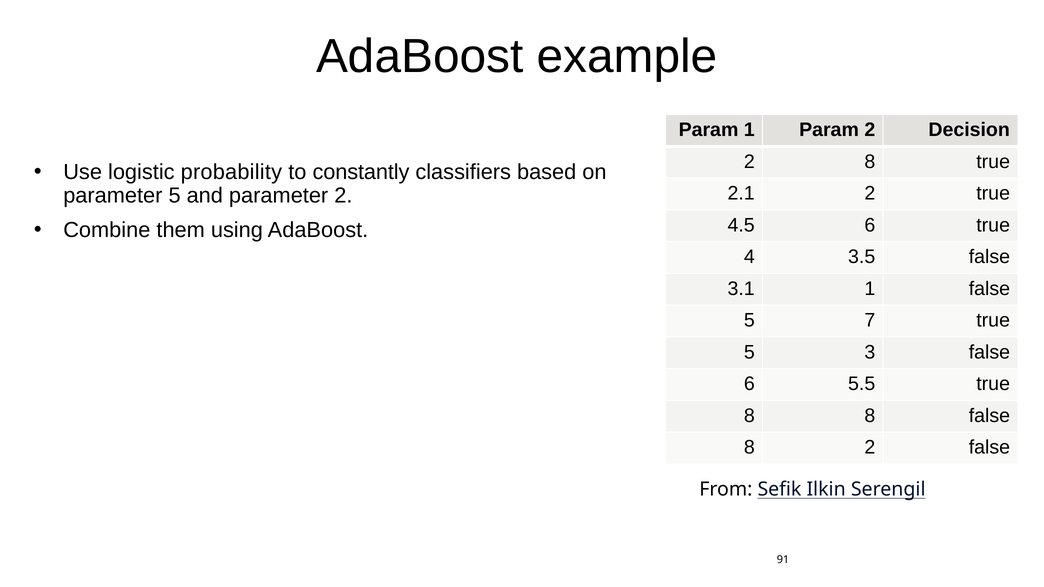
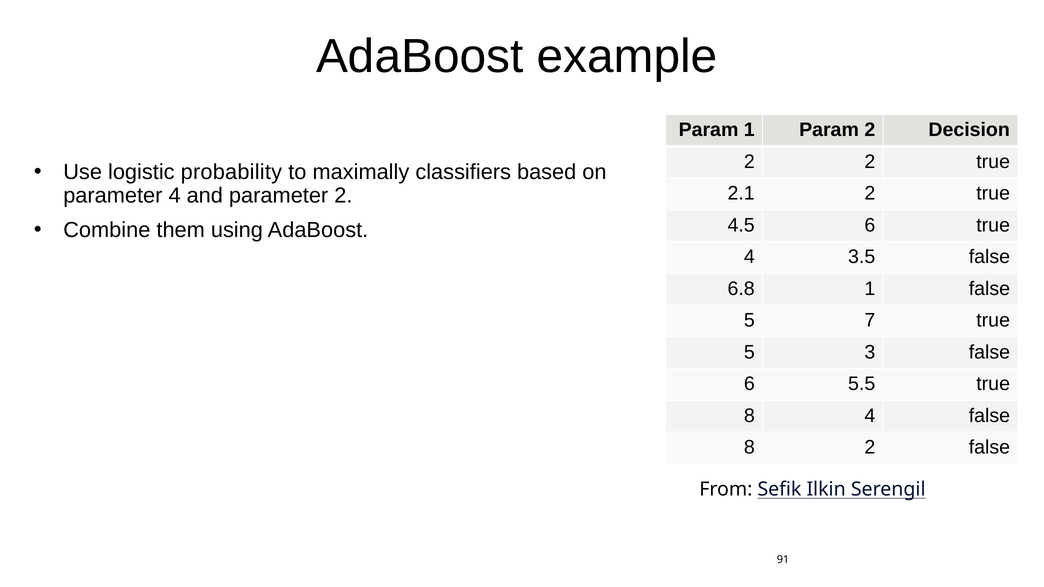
2 8: 8 -> 2 (870, 162)
constantly: constantly -> maximally (361, 172)
parameter 5: 5 -> 4 (175, 196)
3.1: 3.1 -> 6.8 (741, 289)
8 8: 8 -> 4 (870, 416)
